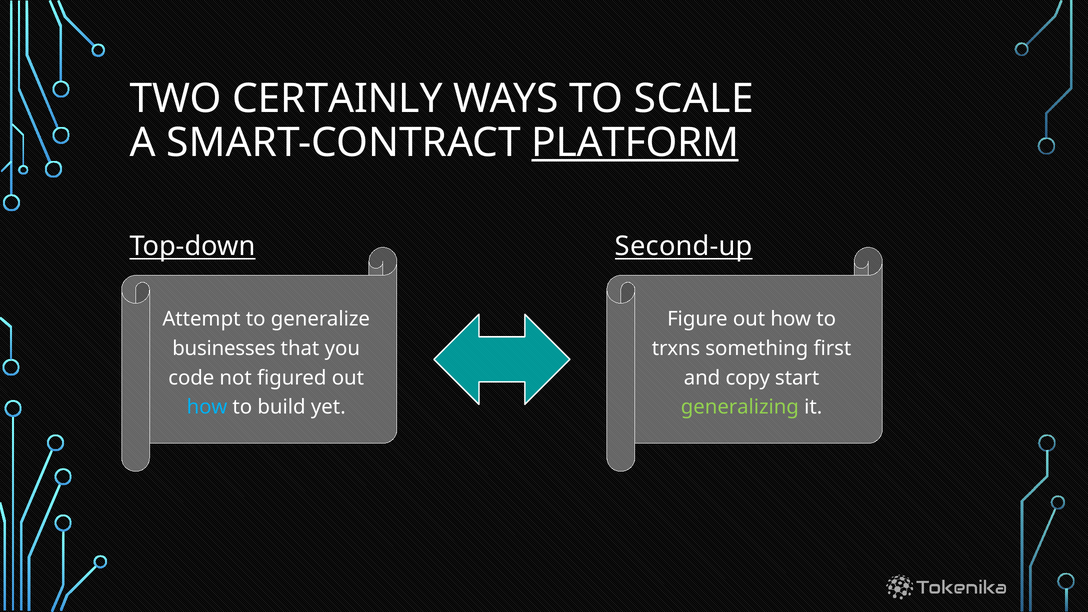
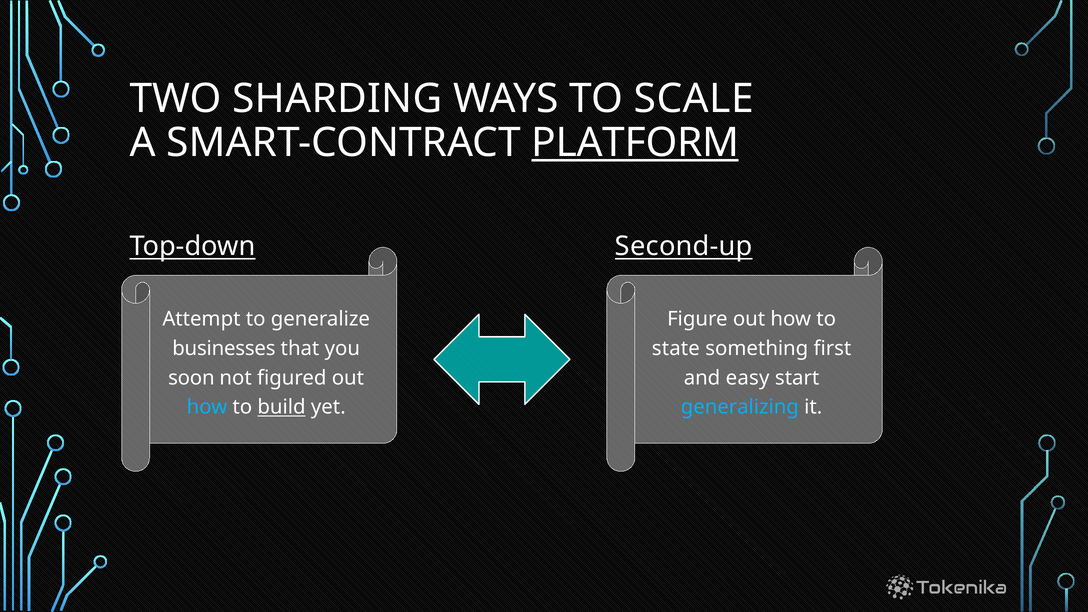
CERTAINLY: CERTAINLY -> SHARDING (337, 99)
trxns: trxns -> state (676, 348)
code: code -> soon (191, 378)
copy: copy -> easy (748, 378)
build underline: none -> present (282, 407)
generalizing colour: light green -> light blue (740, 407)
